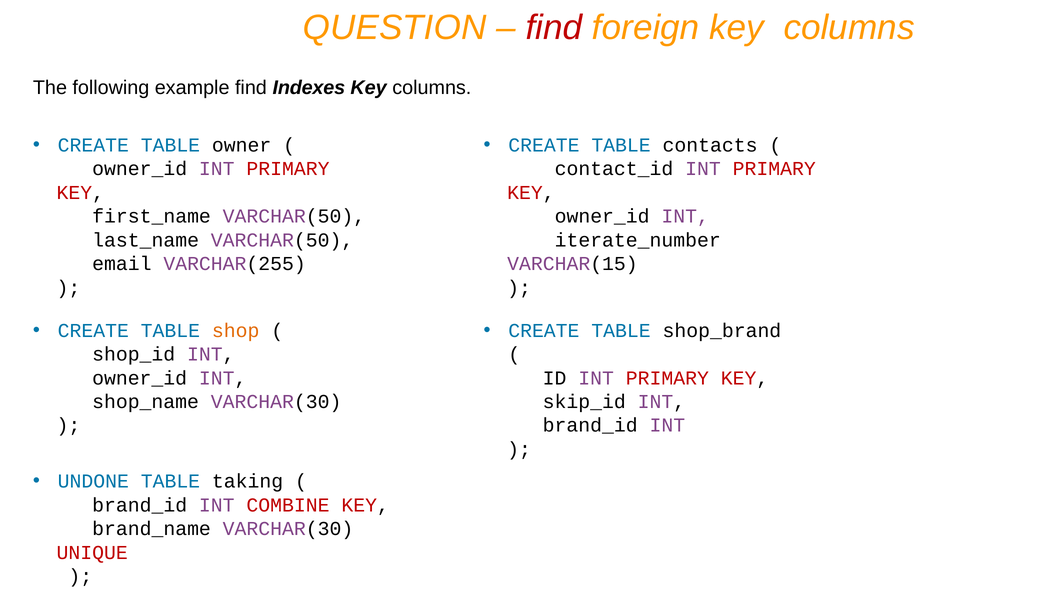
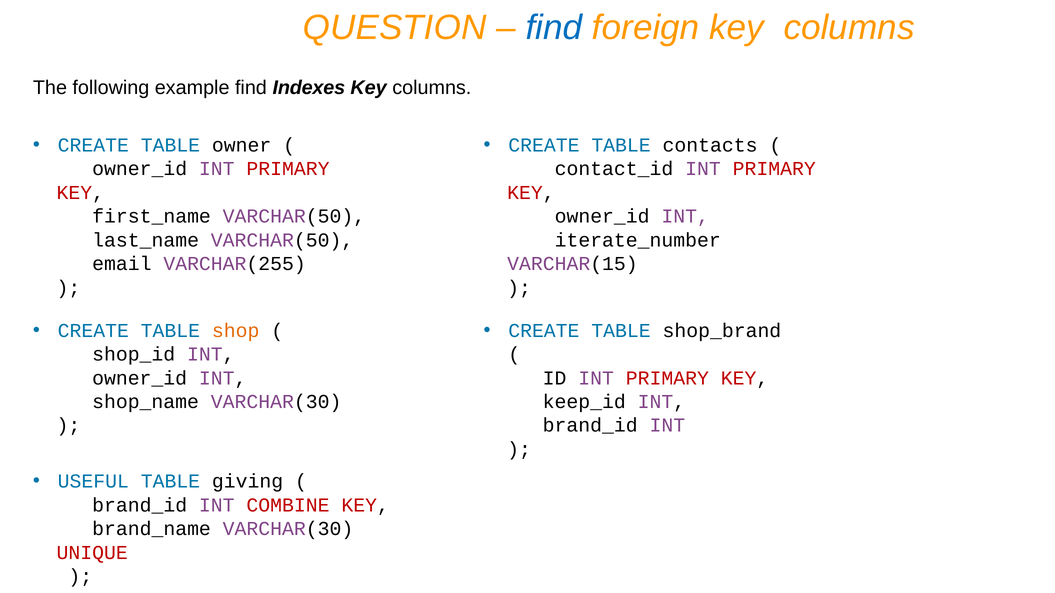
find colour: red -> blue (554, 27)
skip_id: skip_id -> keep_id (584, 402)
UNDONE: UNDONE -> USEFUL (93, 482)
taking: taking -> giving (248, 482)
